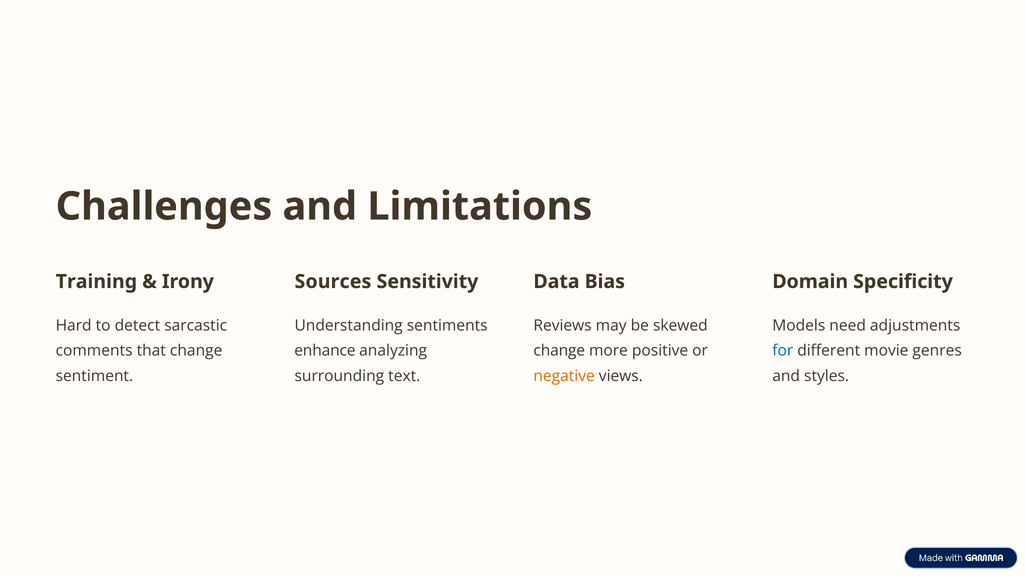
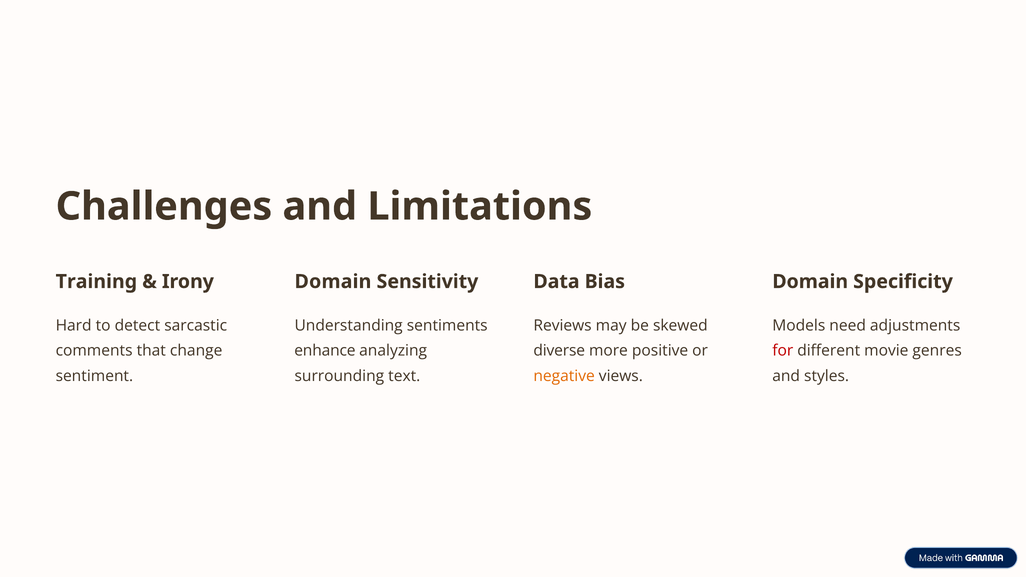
Sources: Sources -> Domain (333, 282)
change: change -> diverse (559, 351)
for colour: blue -> red (783, 351)
